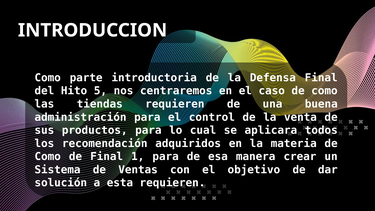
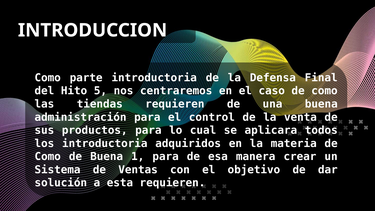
los recomendación: recomendación -> introductoria (105, 143)
de Final: Final -> Buena (107, 157)
